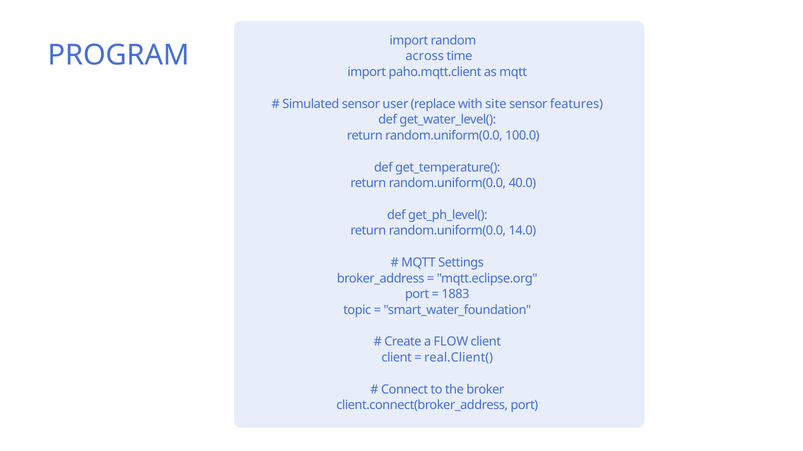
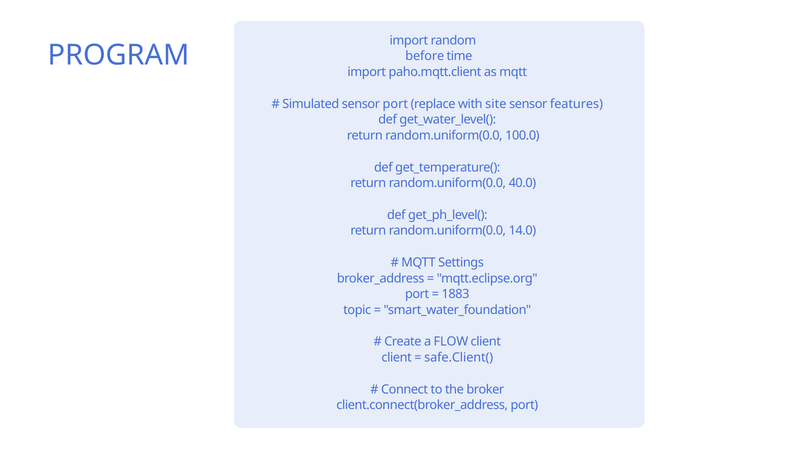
across: across -> before (425, 56)
sensor user: user -> port (395, 104)
real.Client(: real.Client( -> safe.Client( (459, 358)
